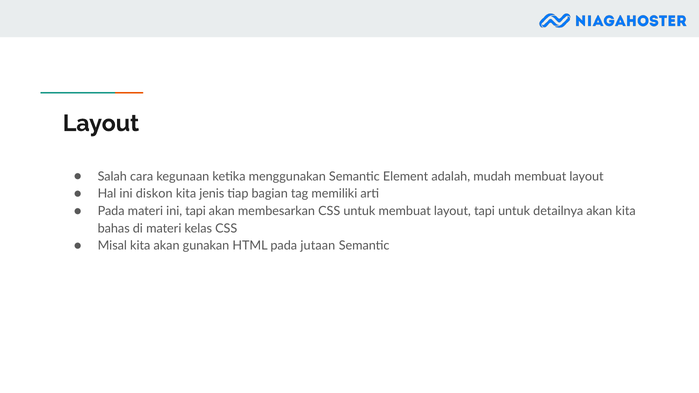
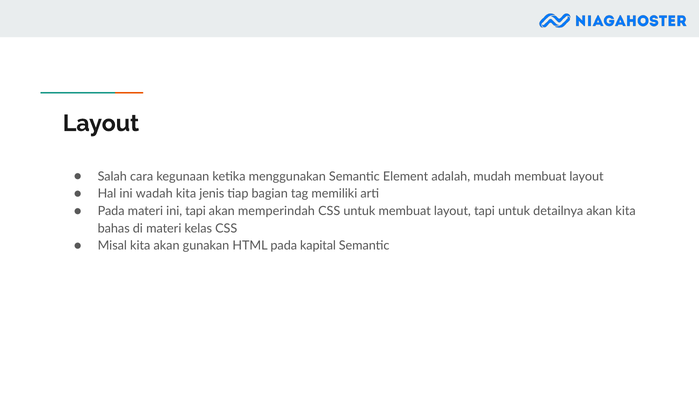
diskon: diskon -> wadah (154, 194)
membesarkan: membesarkan -> memperindah (276, 211)
jutaan: jutaan -> kapital (318, 246)
